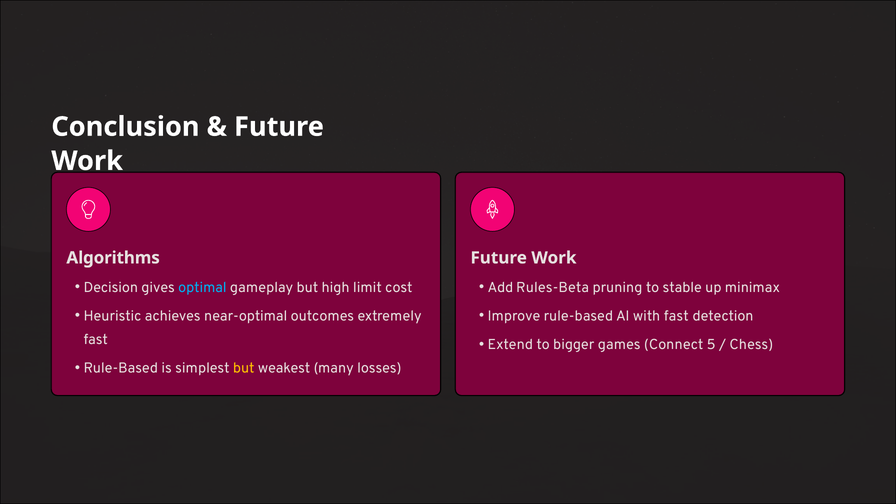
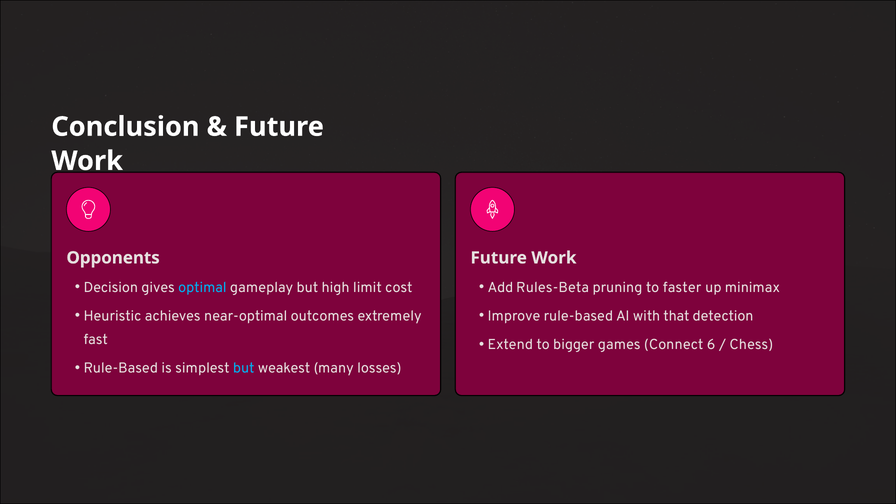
Algorithms: Algorithms -> Opponents (113, 258)
stable: stable -> faster (682, 287)
with fast: fast -> that (676, 316)
5: 5 -> 6 (711, 345)
but colour: yellow -> light blue (244, 368)
